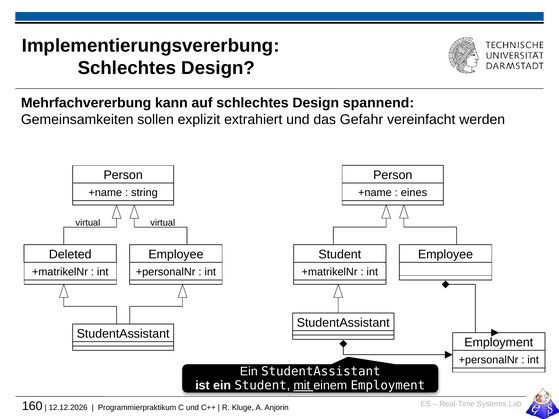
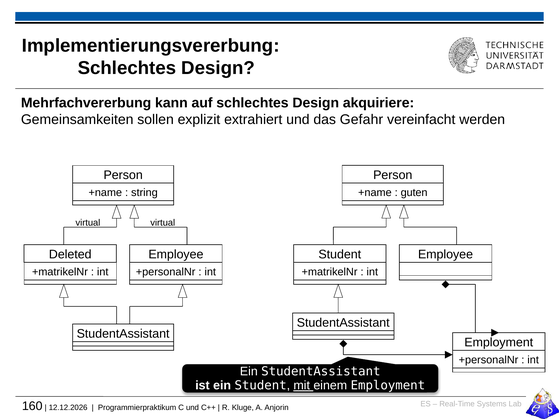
spannend: spannend -> akquiriere (379, 103)
eines: eines -> guten (414, 193)
